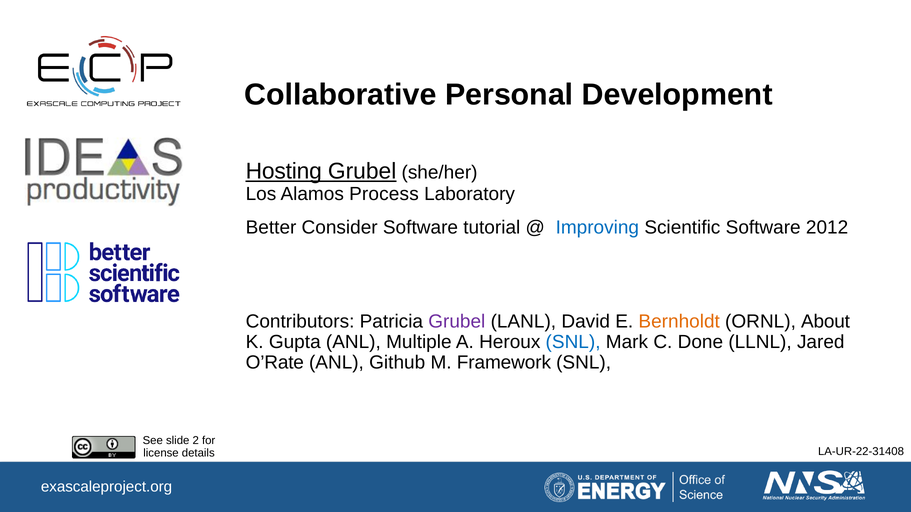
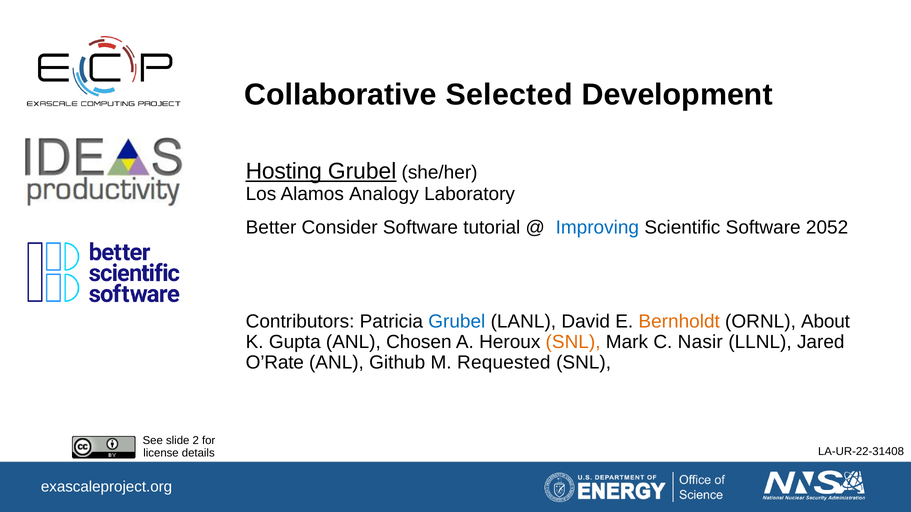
Personal: Personal -> Selected (509, 95)
Process: Process -> Analogy (384, 194)
2012: 2012 -> 2052 (827, 228)
Grubel colour: purple -> blue (457, 322)
Multiple: Multiple -> Chosen (419, 343)
SNL colour: blue -> orange (573, 343)
Done: Done -> Nasir (700, 343)
Framework: Framework -> Requested (504, 363)
